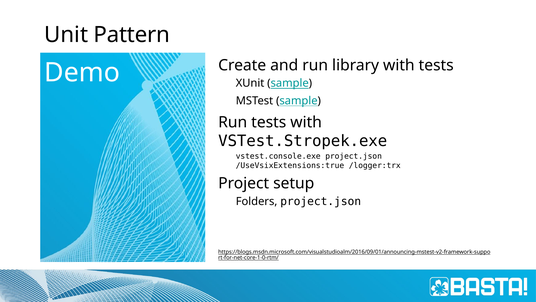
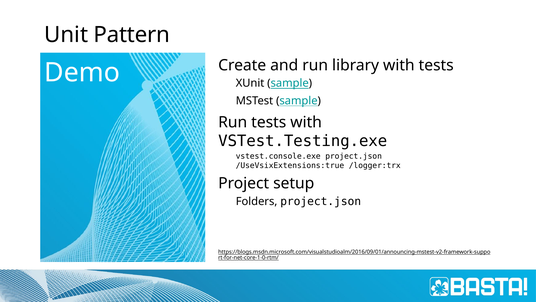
VSTest.Stropek.exe: VSTest.Stropek.exe -> VSTest.Testing.exe (303, 141)
